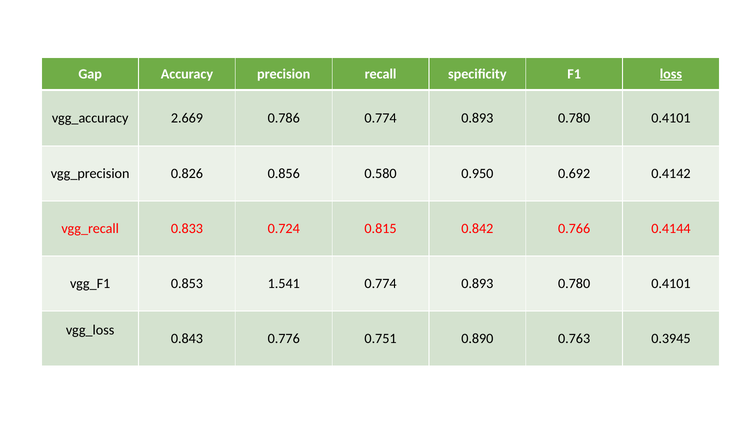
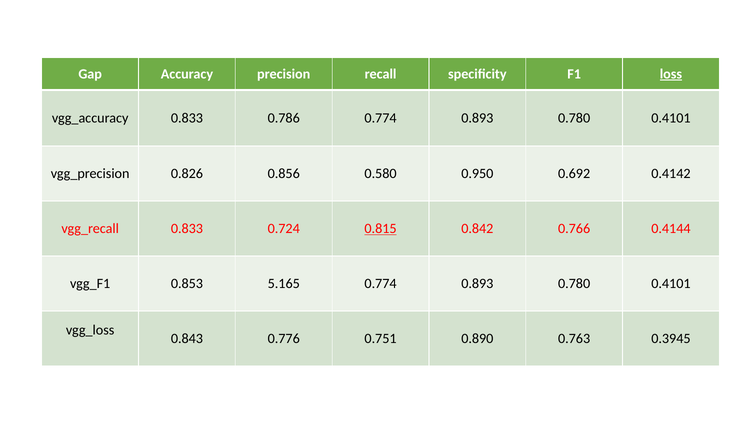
2.669: 2.669 -> 0.833 (187, 118)
0.815 underline: none -> present (381, 229)
1.541: 1.541 -> 5.165 (284, 283)
